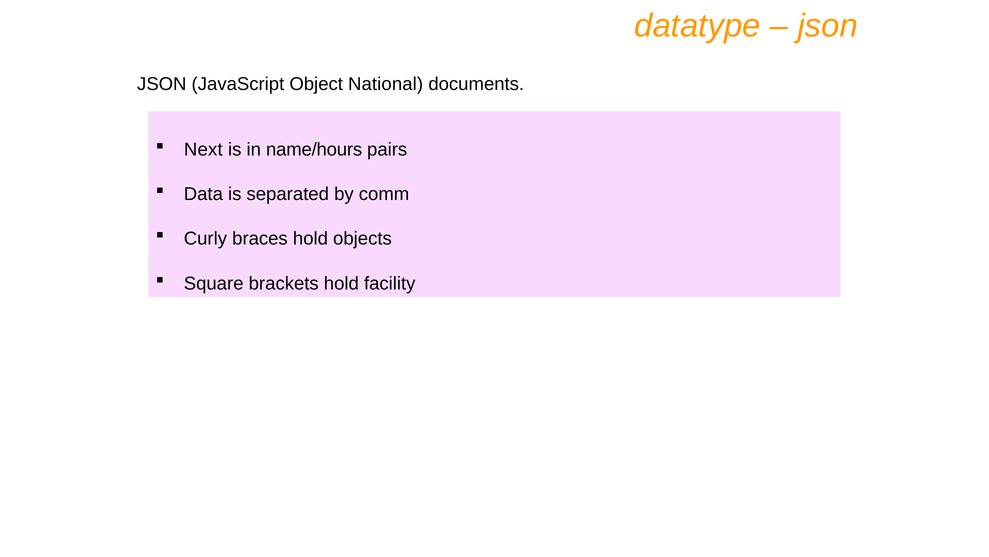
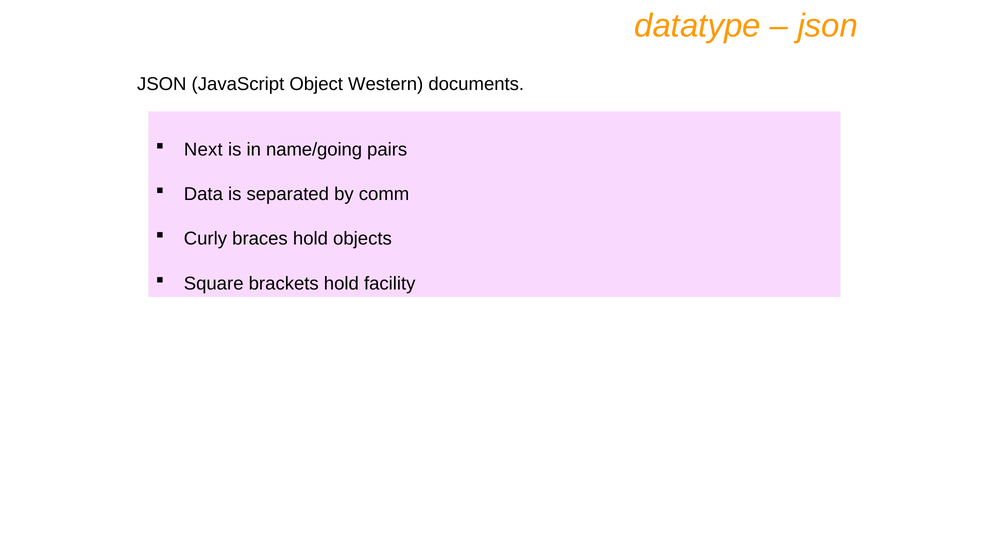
National: National -> Western (386, 84)
name/hours: name/hours -> name/going (314, 150)
